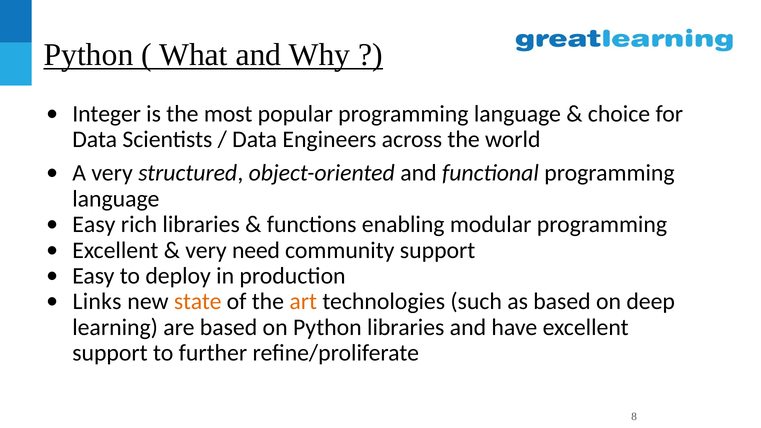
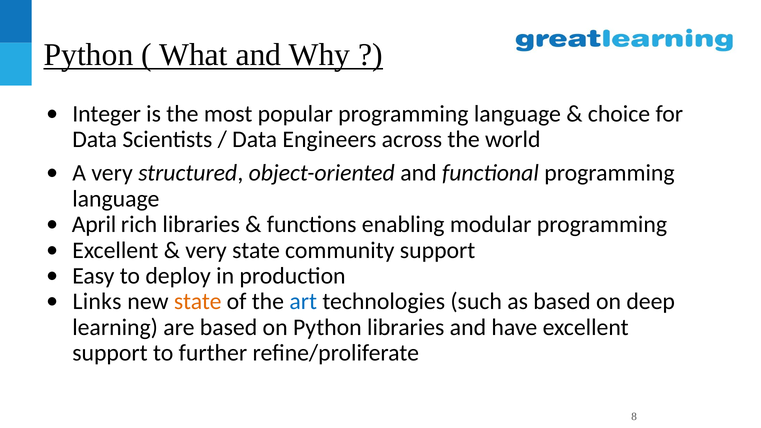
Easy: Easy -> April (94, 225)
very need: need -> state (256, 250)
art colour: orange -> blue (303, 302)
